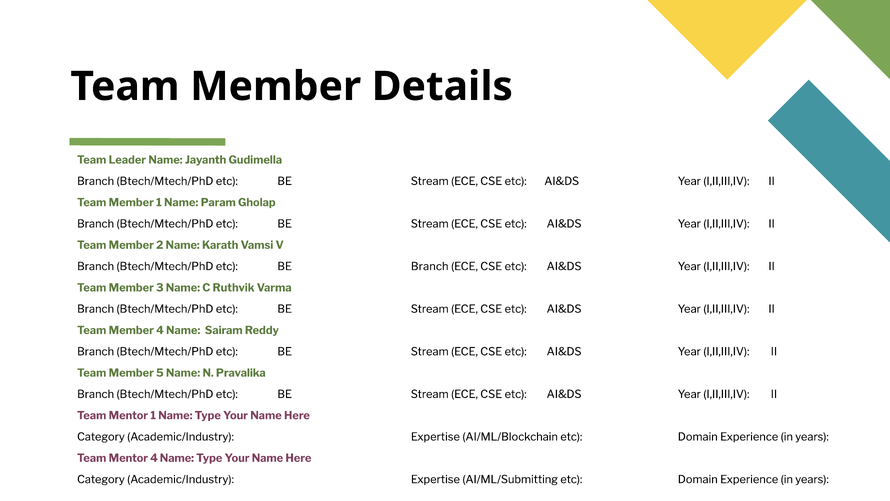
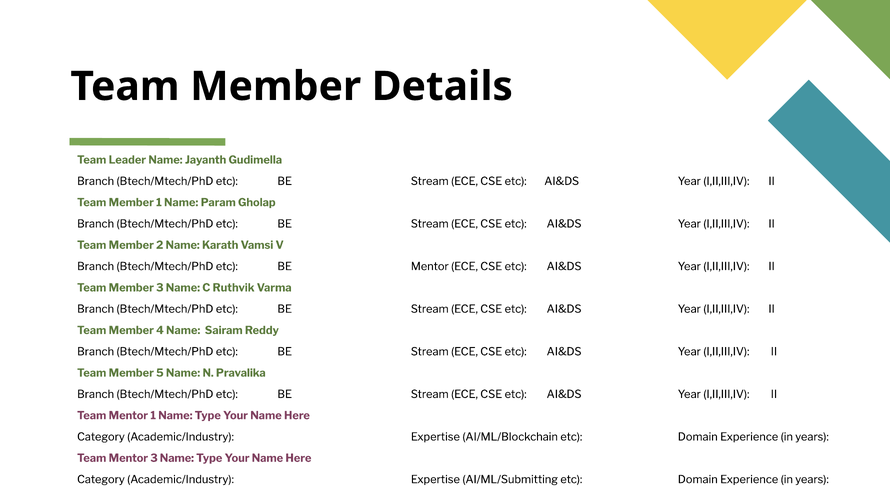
BE Branch: Branch -> Mentor (430, 266)
Mentor 4: 4 -> 3 (154, 458)
